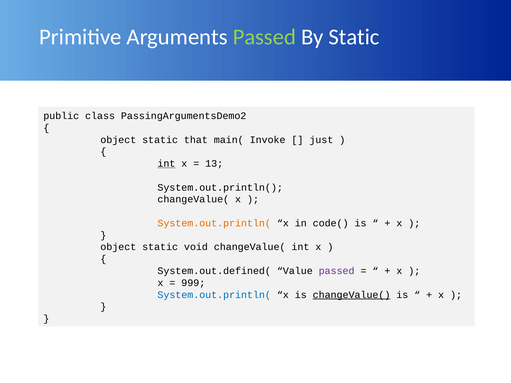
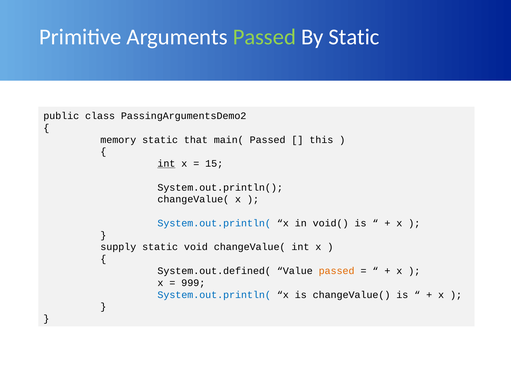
object: object -> memory (118, 140)
main( Invoke: Invoke -> Passed (268, 140)
just: just -> this (321, 140)
13: 13 -> 15 (214, 164)
System.out.println( colour: orange -> blue (214, 223)
code(: code( -> void( (331, 223)
object: object -> supply (118, 247)
passed colour: purple -> orange (337, 271)
changeValue( underline: present -> none (352, 295)
